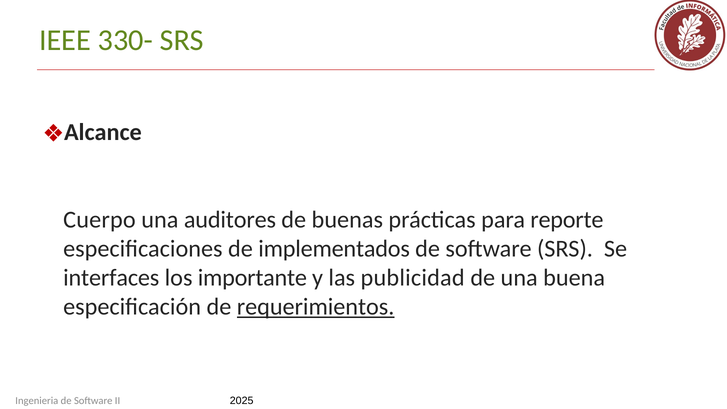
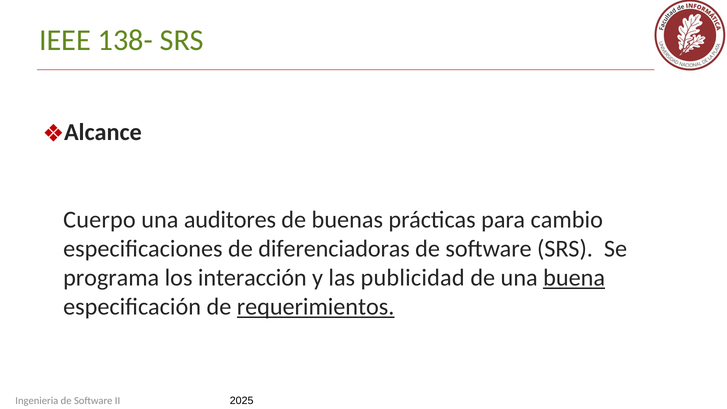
330-: 330- -> 138- (125, 40)
reporte: reporte -> cambio (567, 220)
implementados: implementados -> diferenciadoras (334, 249)
interfaces: interfaces -> programa (111, 278)
importante: importante -> interacción (252, 278)
buena underline: none -> present (574, 278)
